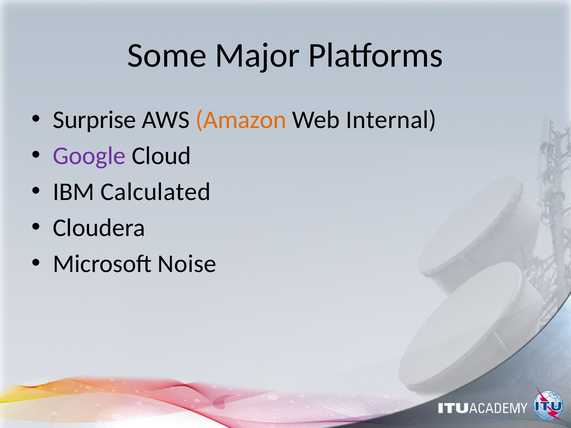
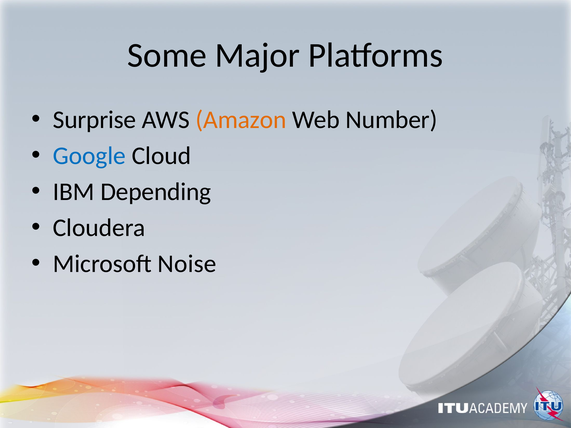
Internal: Internal -> Number (391, 120)
Google colour: purple -> blue (89, 156)
Calculated: Calculated -> Depending (156, 192)
